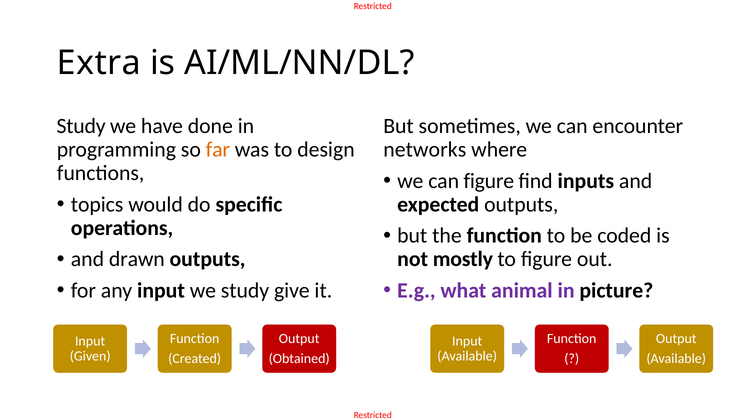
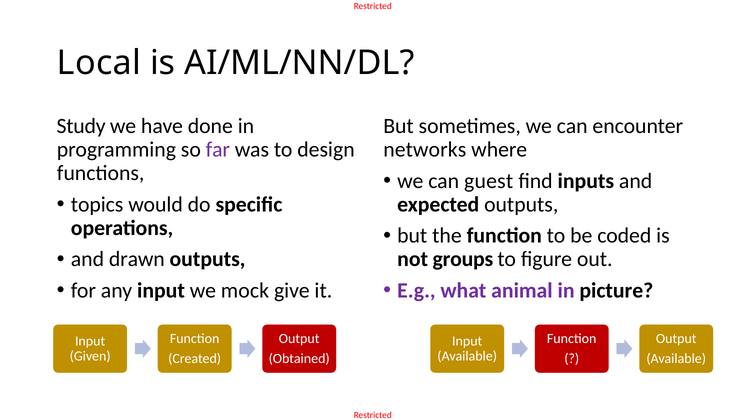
Extra: Extra -> Local (99, 63)
far colour: orange -> purple (218, 150)
can figure: figure -> guest (489, 181)
mostly: mostly -> groups (463, 259)
we study: study -> mock (245, 290)
